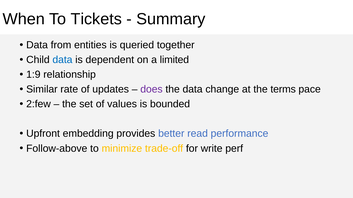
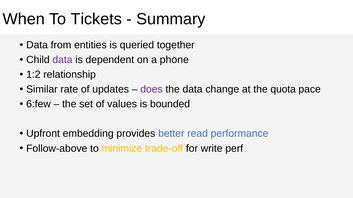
data colour: blue -> purple (62, 60)
limited: limited -> phone (174, 60)
1:9: 1:9 -> 1:2 (33, 75)
terms: terms -> quota (283, 90)
2:few: 2:few -> 6:few (38, 104)
